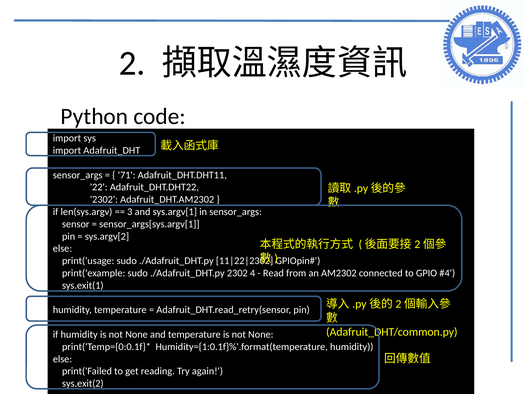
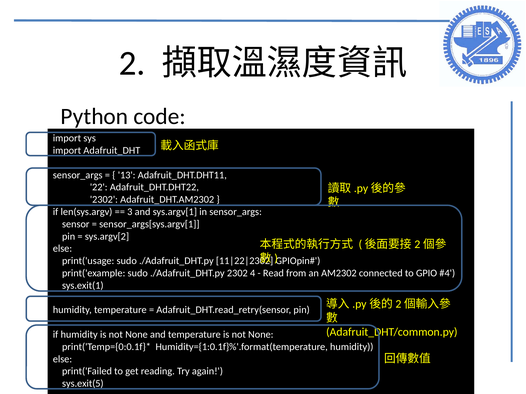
71: 71 -> 13 (127, 175)
sys.exit(2: sys.exit(2 -> sys.exit(5 (83, 384)
